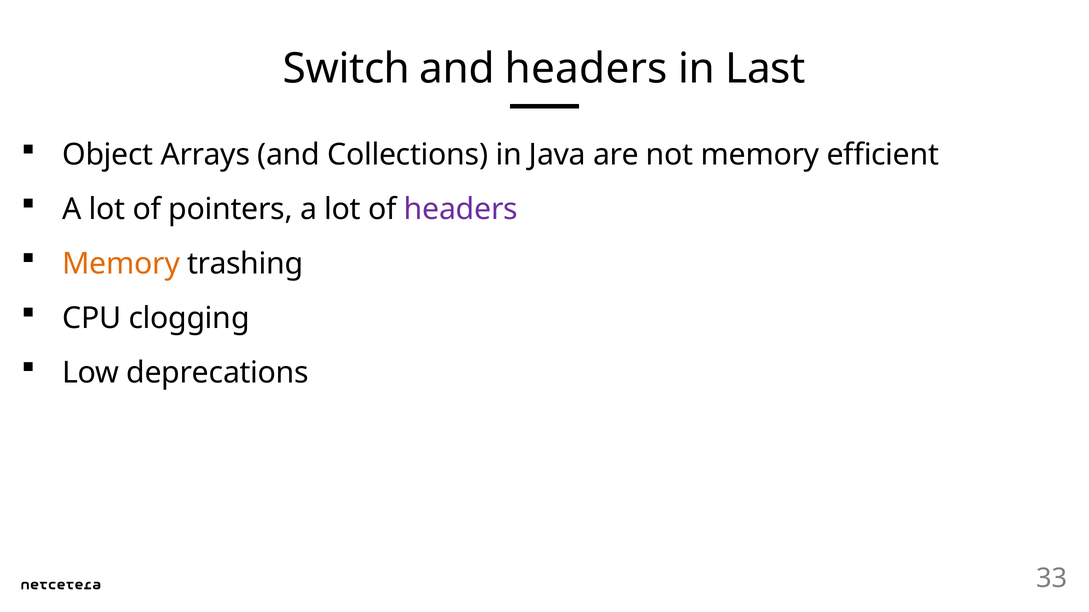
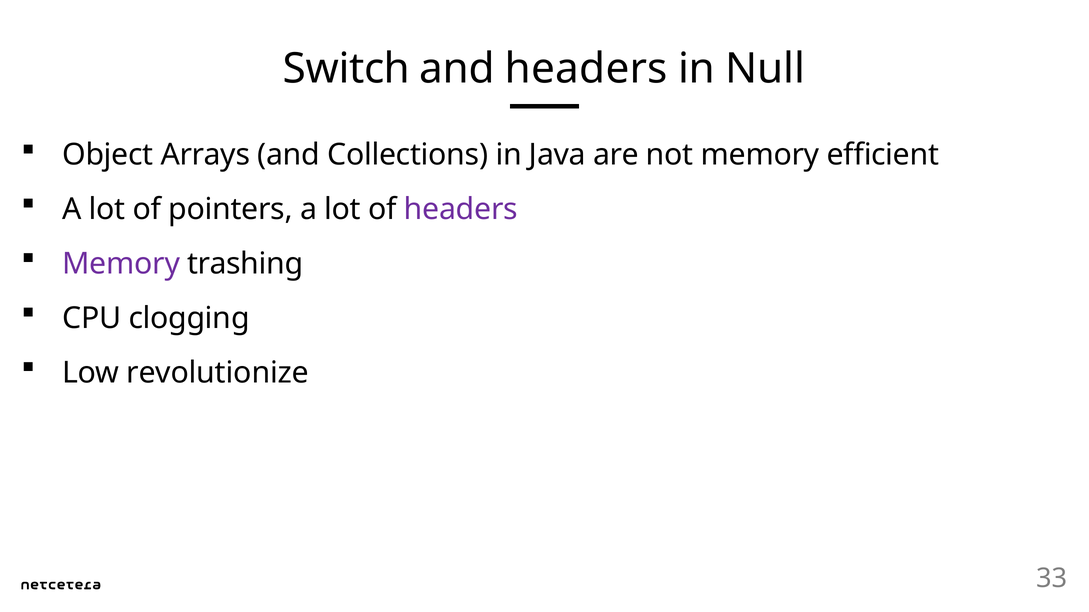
Last: Last -> Null (765, 69)
Memory colour: orange -> purple (121, 264)
deprecations: deprecations -> revolutionize (218, 373)
